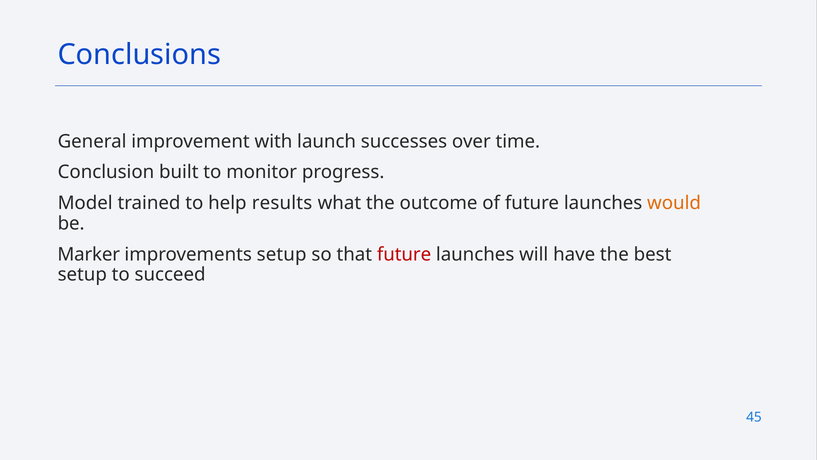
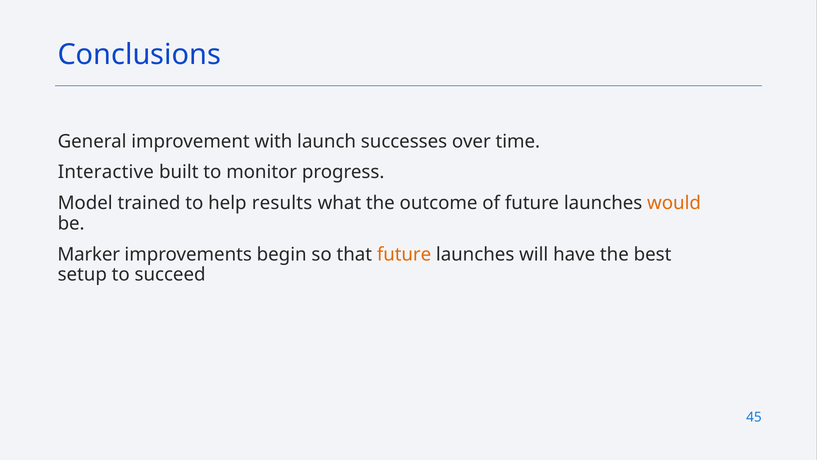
Conclusion: Conclusion -> Interactive (106, 172)
improvements setup: setup -> begin (282, 254)
future colour: red -> orange (404, 254)
